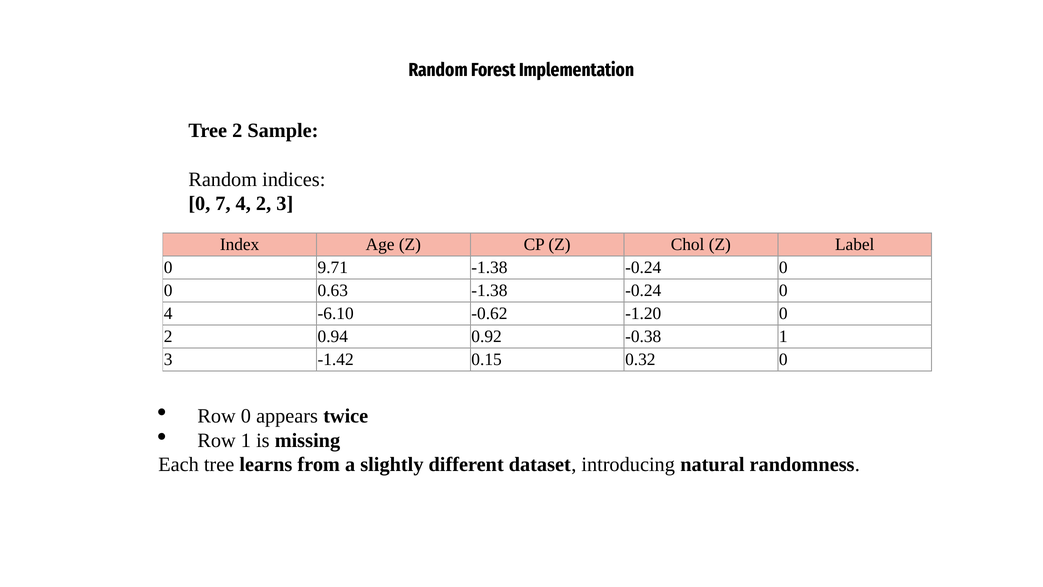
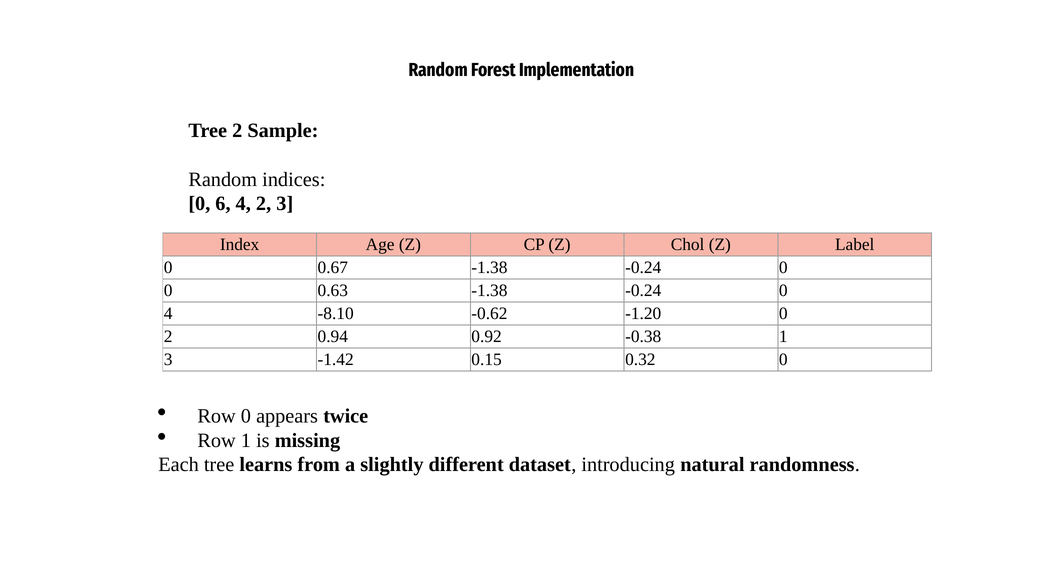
7: 7 -> 6 (223, 204)
9.71: 9.71 -> 0.67 (333, 267)
-6.10: -6.10 -> -8.10 (336, 313)
